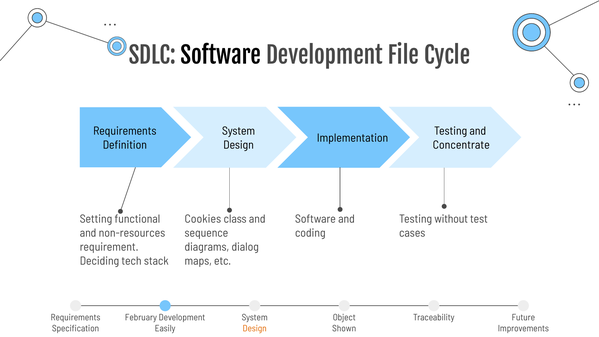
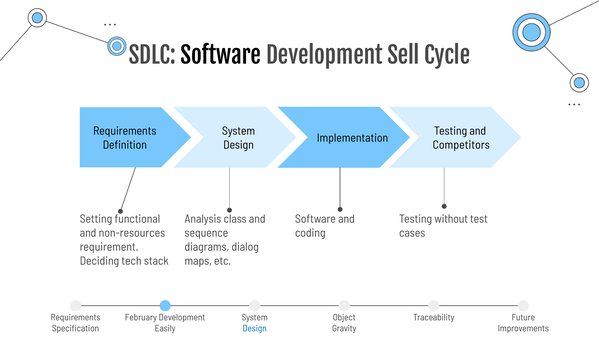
File: File -> Sell (403, 56)
Concentrate: Concentrate -> Competitors (461, 145)
Cookies: Cookies -> Analysis (203, 219)
Design colour: orange -> blue (255, 328)
Shown: Shown -> Gravity (344, 328)
